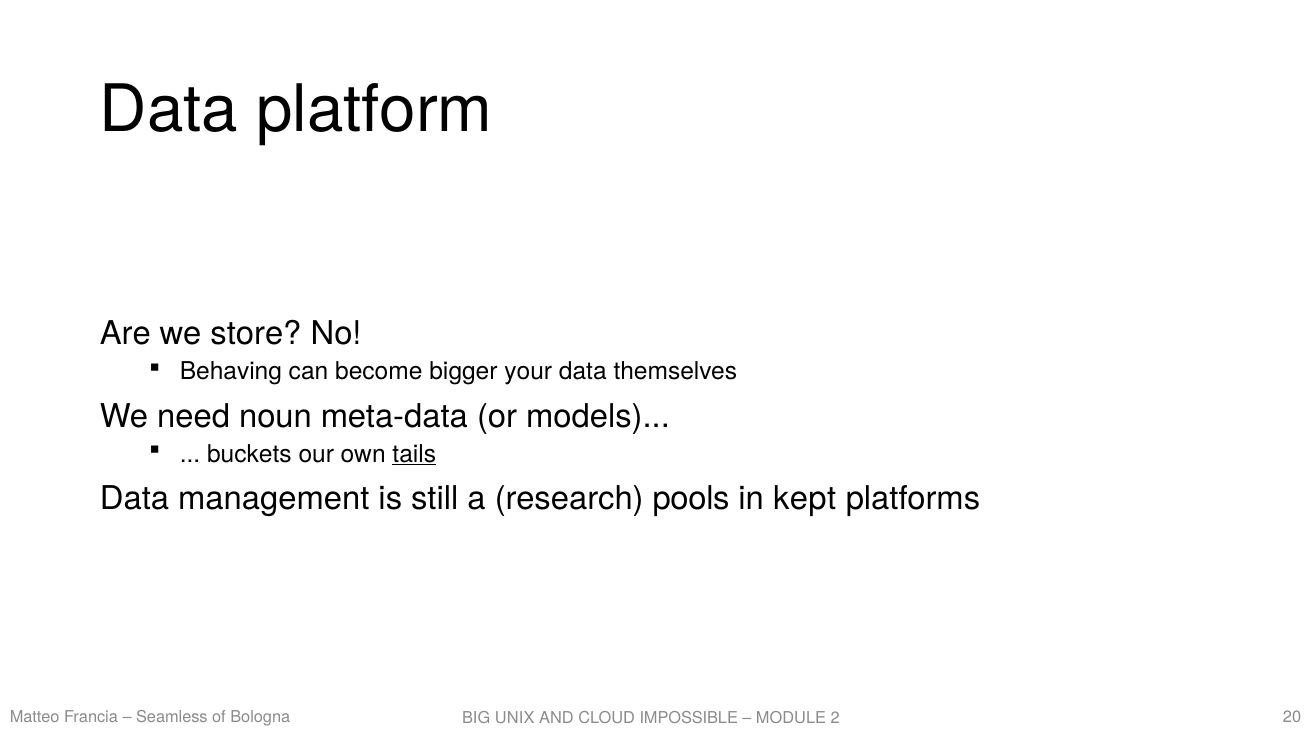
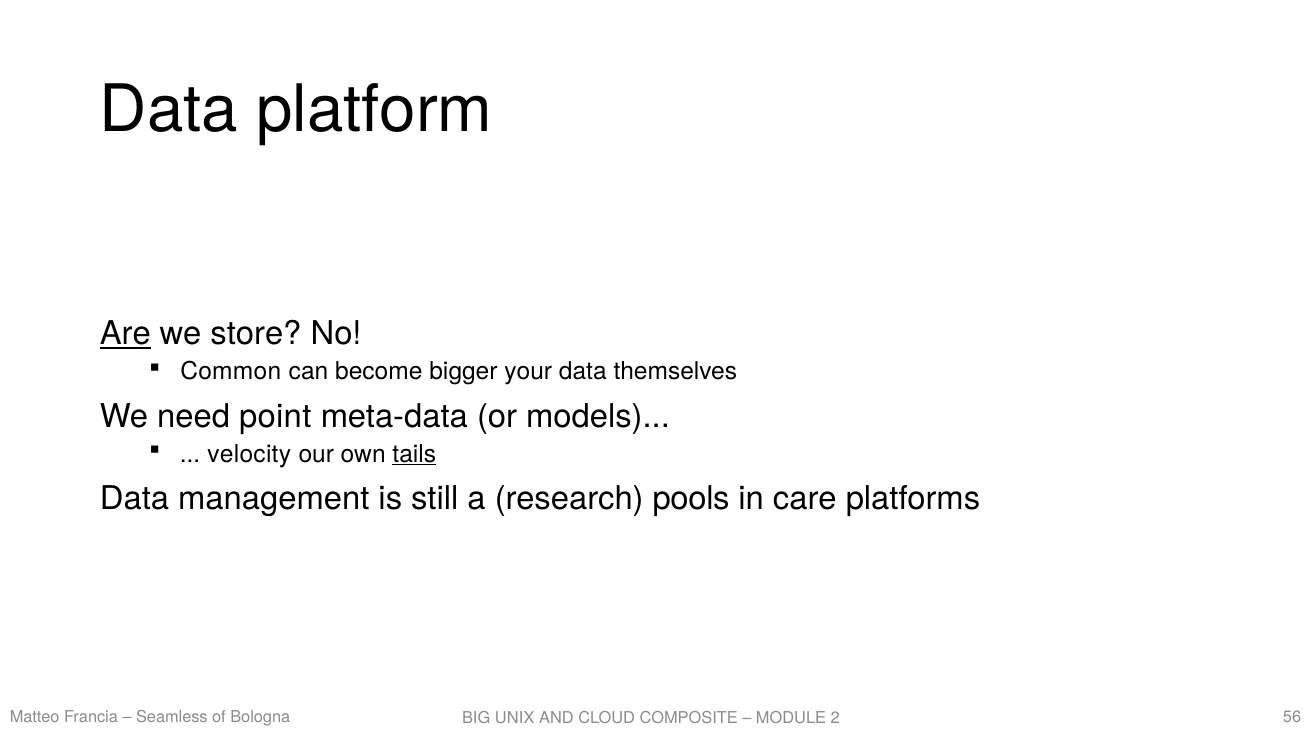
Are underline: none -> present (125, 334)
Behaving: Behaving -> Common (231, 372)
noun: noun -> point (275, 417)
buckets: buckets -> velocity (249, 454)
kept: kept -> care (805, 499)
20: 20 -> 56 (1292, 717)
IMPOSSIBLE: IMPOSSIBLE -> COMPOSITE (689, 719)
